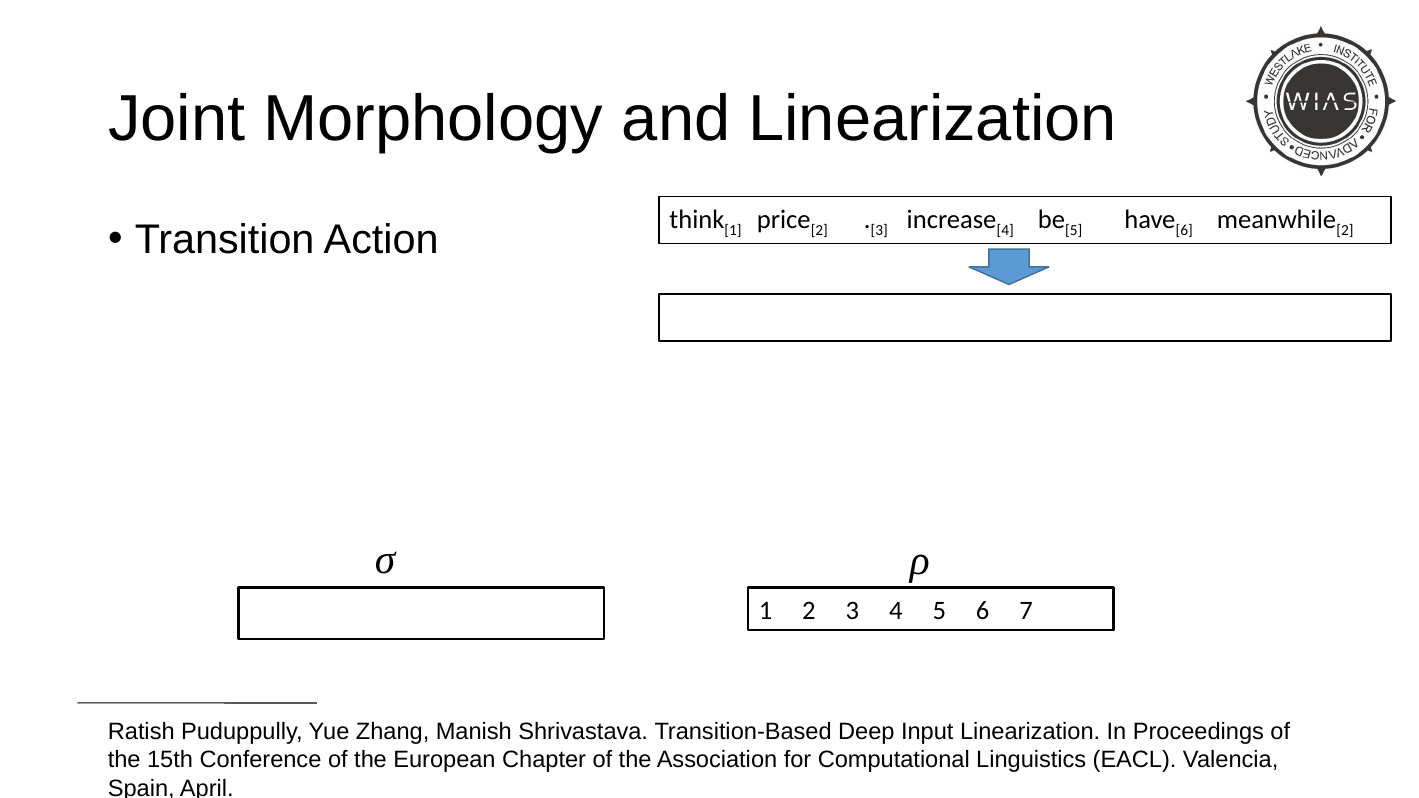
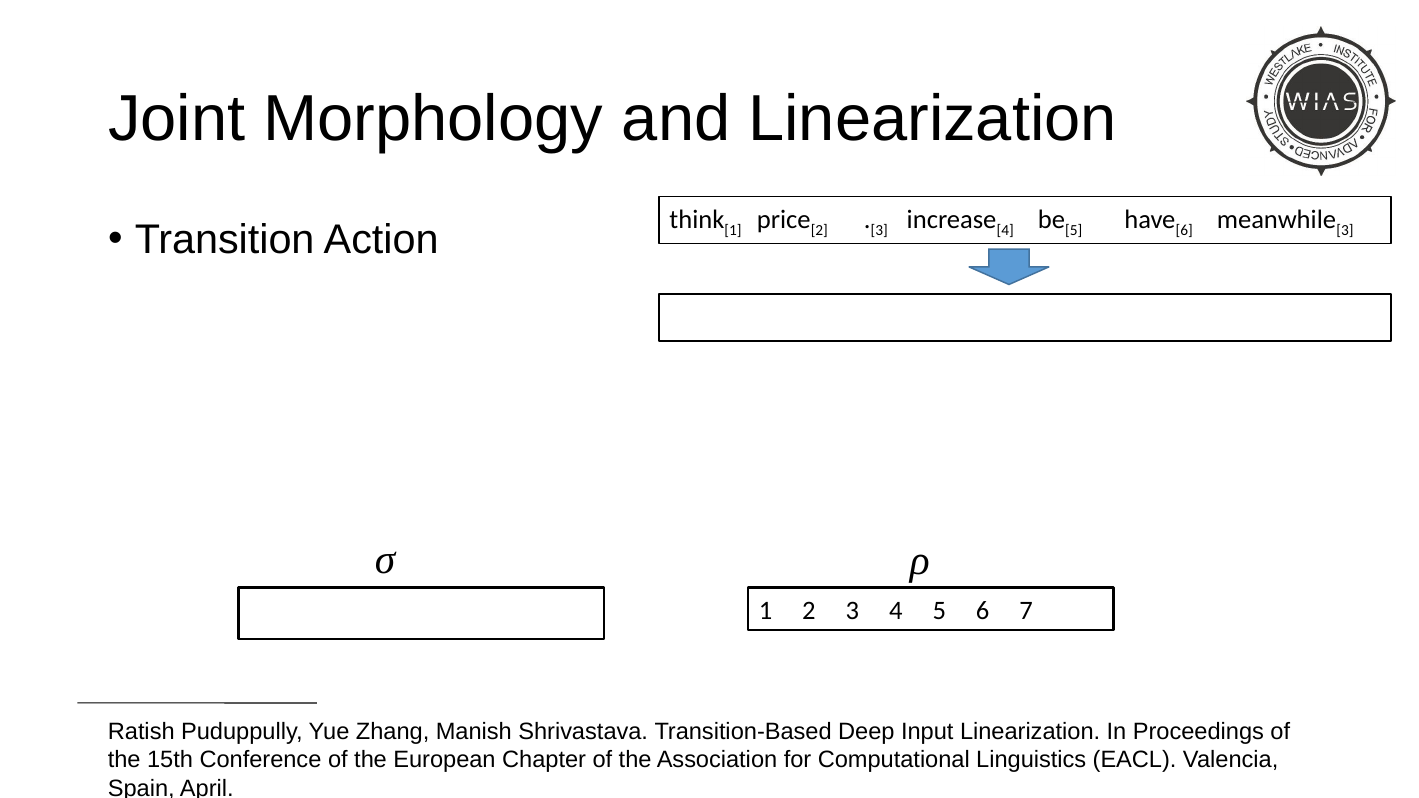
2: 2 -> 3 (1345, 230)
